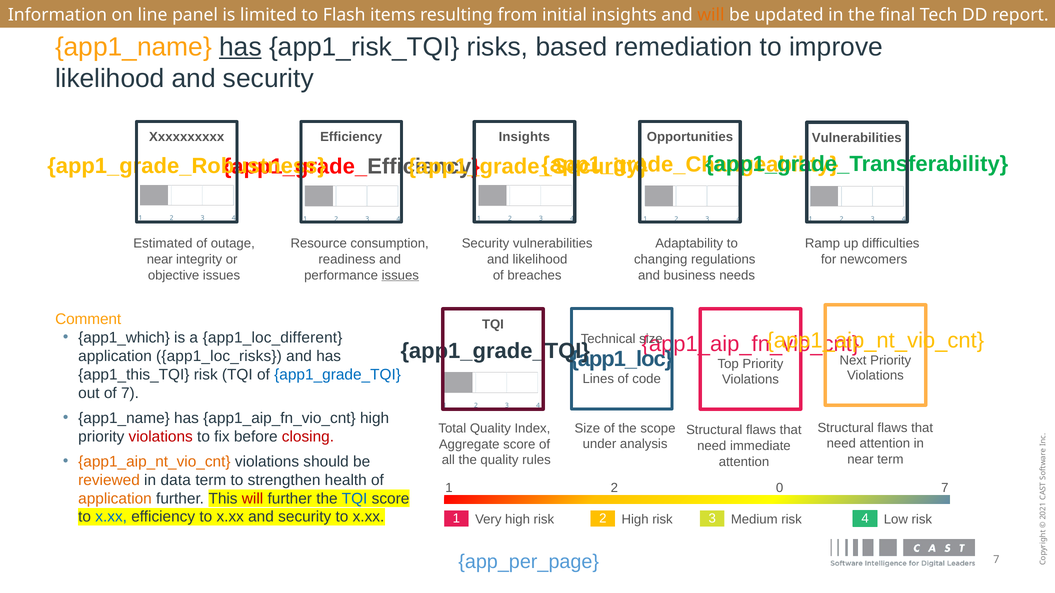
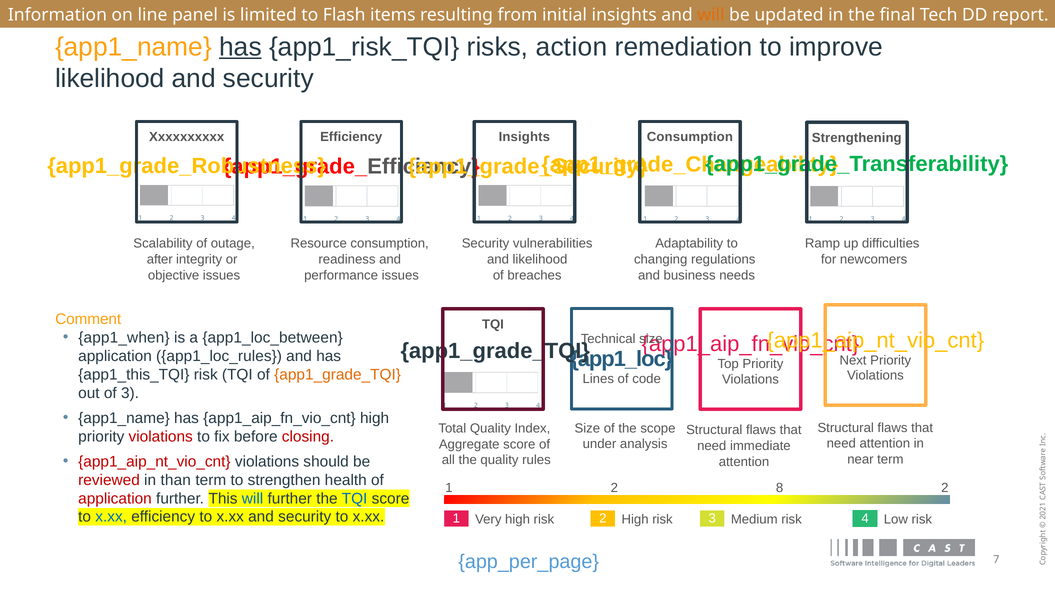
based: based -> action (571, 47)
Opportunities: Opportunities -> Consumption (690, 137)
Vulnerabilities: Vulnerabilities -> Strengthening (857, 138)
Estimated: Estimated -> Scalability (163, 244)
near: near -> after (160, 260)
issues underline: present -> none (400, 275)
app1_which: app1_which -> app1_when (124, 338)
app1_loc_different: app1_loc_different -> app1_loc_between (273, 338)
app1_loc_risks: app1_loc_risks -> app1_loc_rules (219, 356)
app1_grade_TQI colour: blue -> orange (338, 375)
of 7: 7 -> 3 (130, 393)
app1_aip_nt_vio_cnt colour: orange -> red (154, 462)
reviewed colour: orange -> red (109, 480)
data: data -> than (176, 480)
0: 0 -> 8 (780, 488)
7: 7 -> 2 (945, 488)
application colour: orange -> red (115, 499)
will colour: red -> blue (253, 499)
